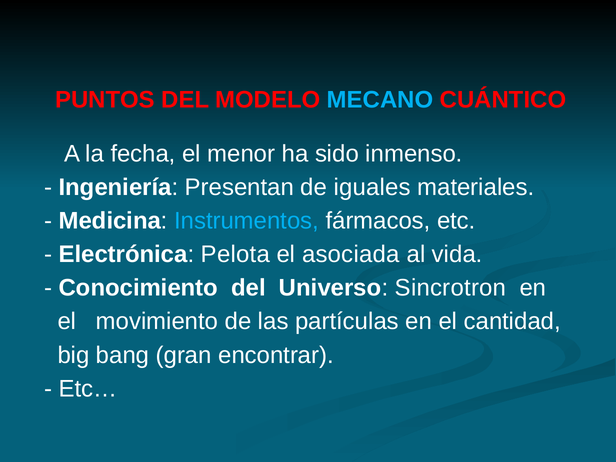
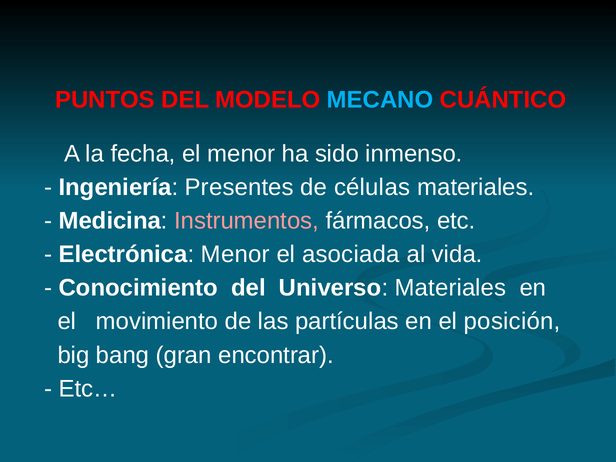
Presentan: Presentan -> Presentes (239, 187)
iguales: iguales -> células (372, 187)
Instrumentos colour: light blue -> pink (247, 221)
Electrónica Pelota: Pelota -> Menor (235, 254)
Universo Sincrotron: Sincrotron -> Materiales (451, 288)
cantidad: cantidad -> posición (512, 322)
